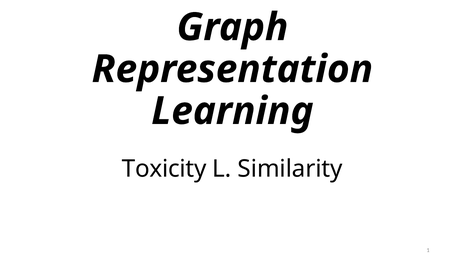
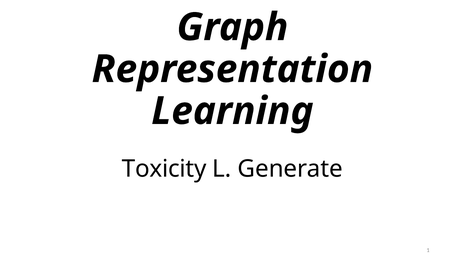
Similarity: Similarity -> Generate (290, 168)
